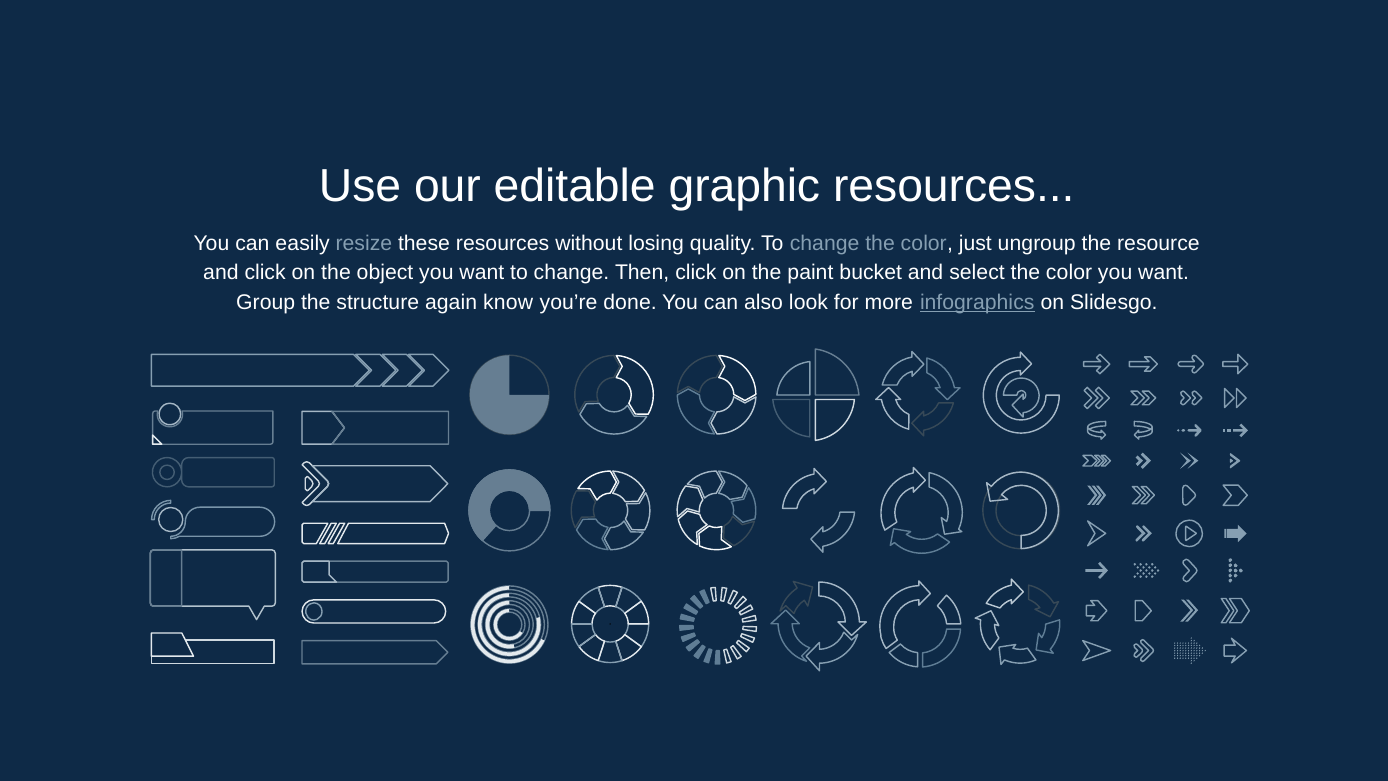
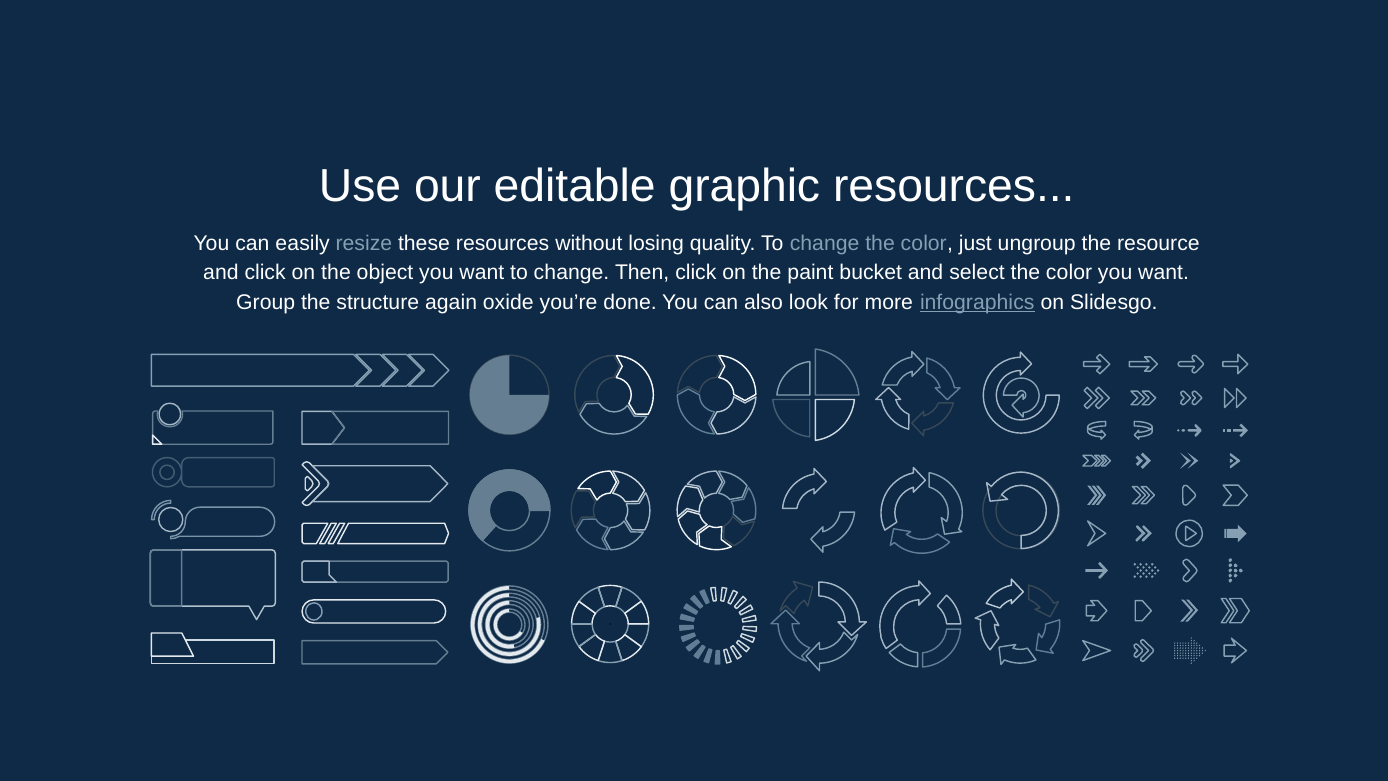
know: know -> oxide (508, 302)
